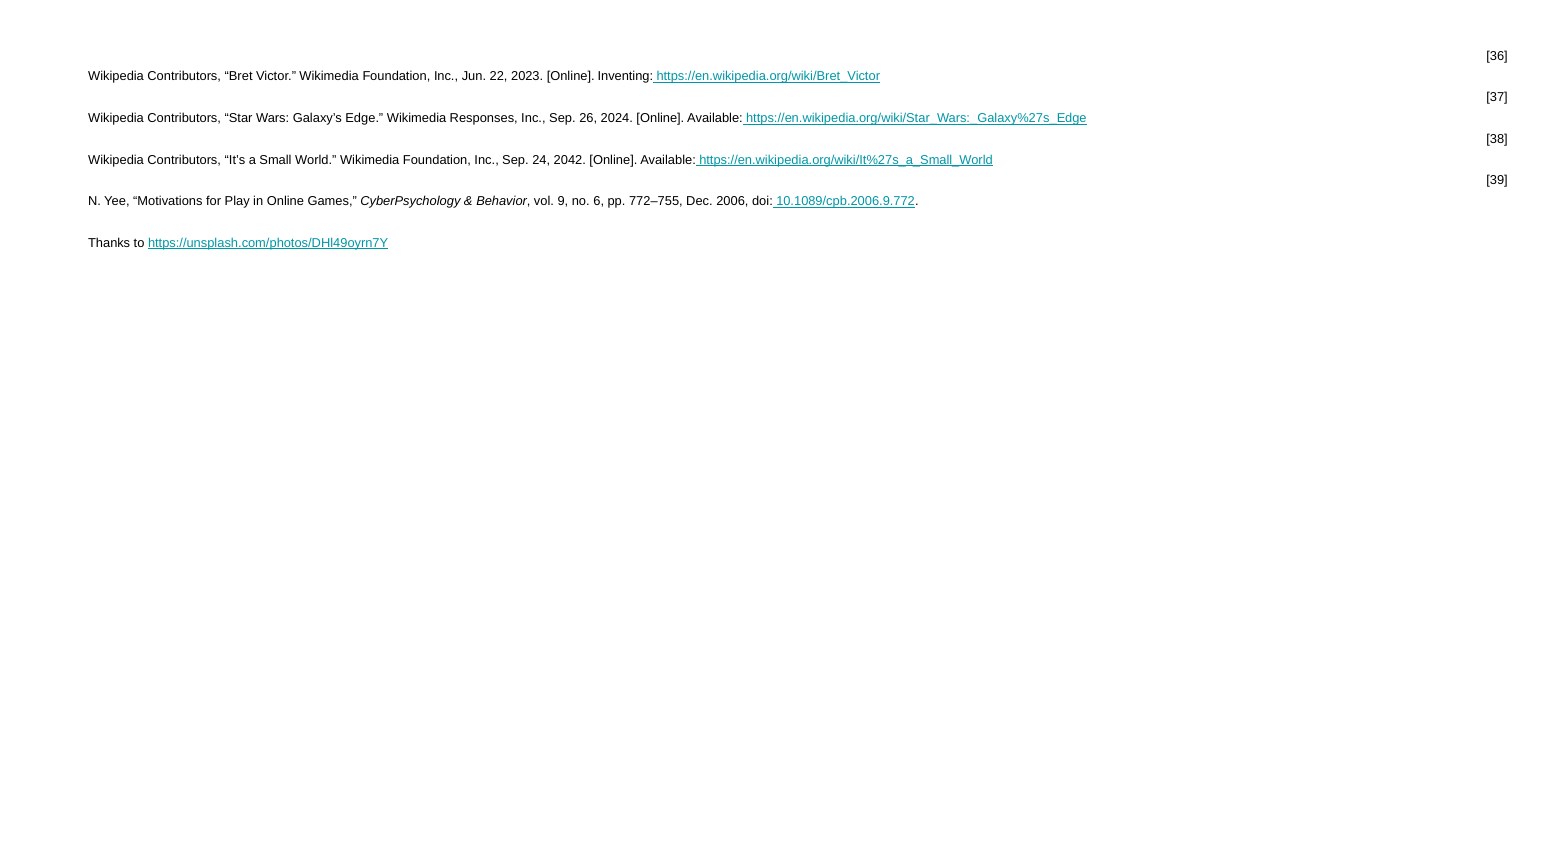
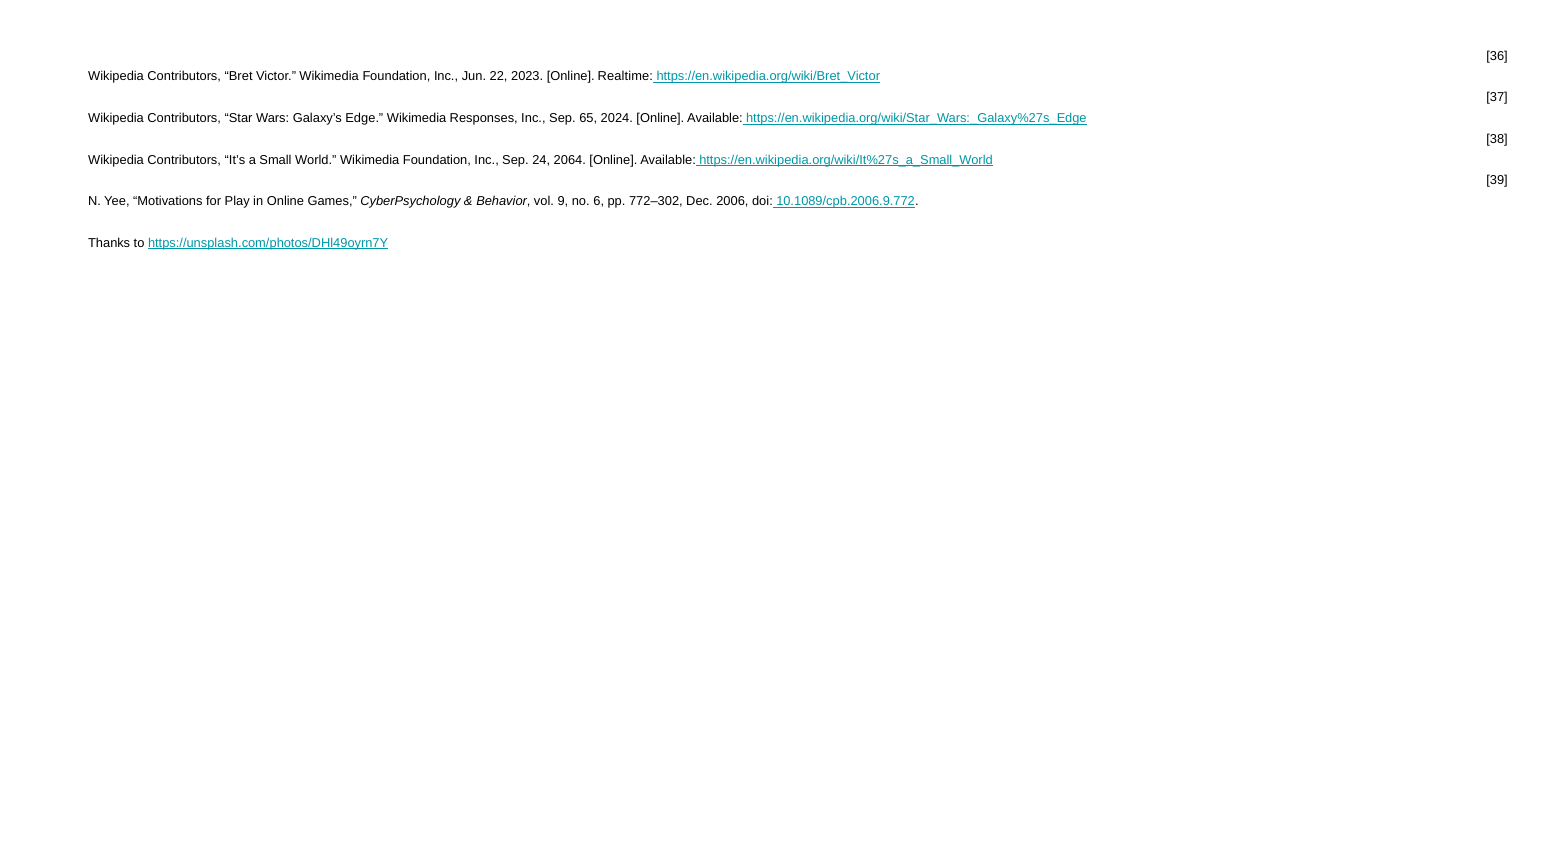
Inventing: Inventing -> Realtime (625, 77)
26: 26 -> 65 (588, 118)
2042: 2042 -> 2064 (570, 160)
772–755: 772–755 -> 772–302 (656, 201)
